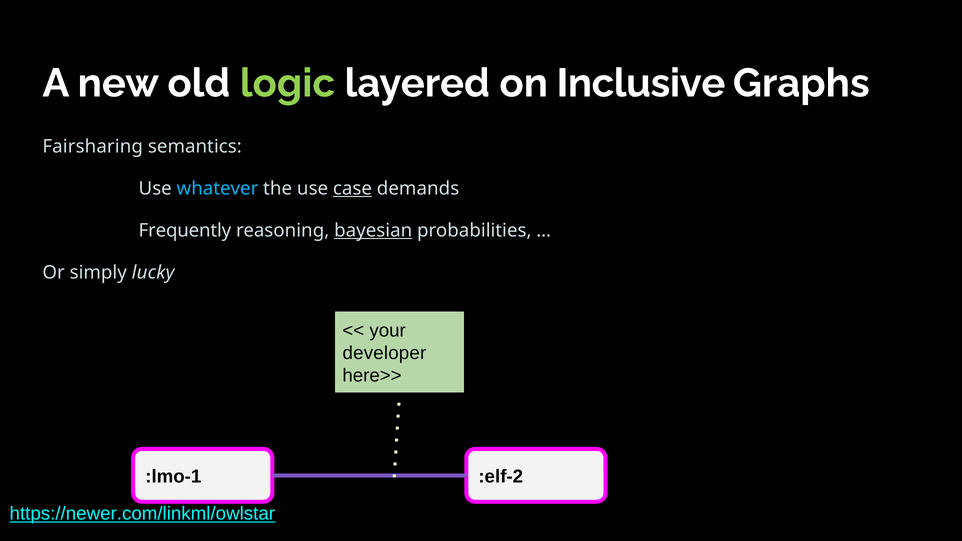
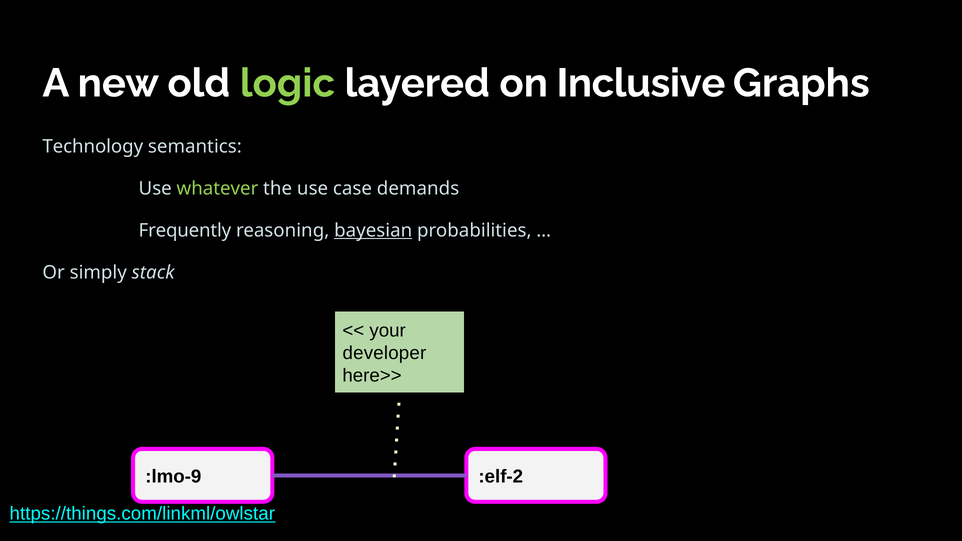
Fairsharing: Fairsharing -> Technology (93, 147)
whatever colour: light blue -> light green (217, 189)
case underline: present -> none (353, 189)
lucky: lucky -> stack (153, 272)
:lmo-1: :lmo-1 -> :lmo-9 (173, 477)
https://newer.com/linkml/owlstar: https://newer.com/linkml/owlstar -> https://things.com/linkml/owlstar (142, 514)
